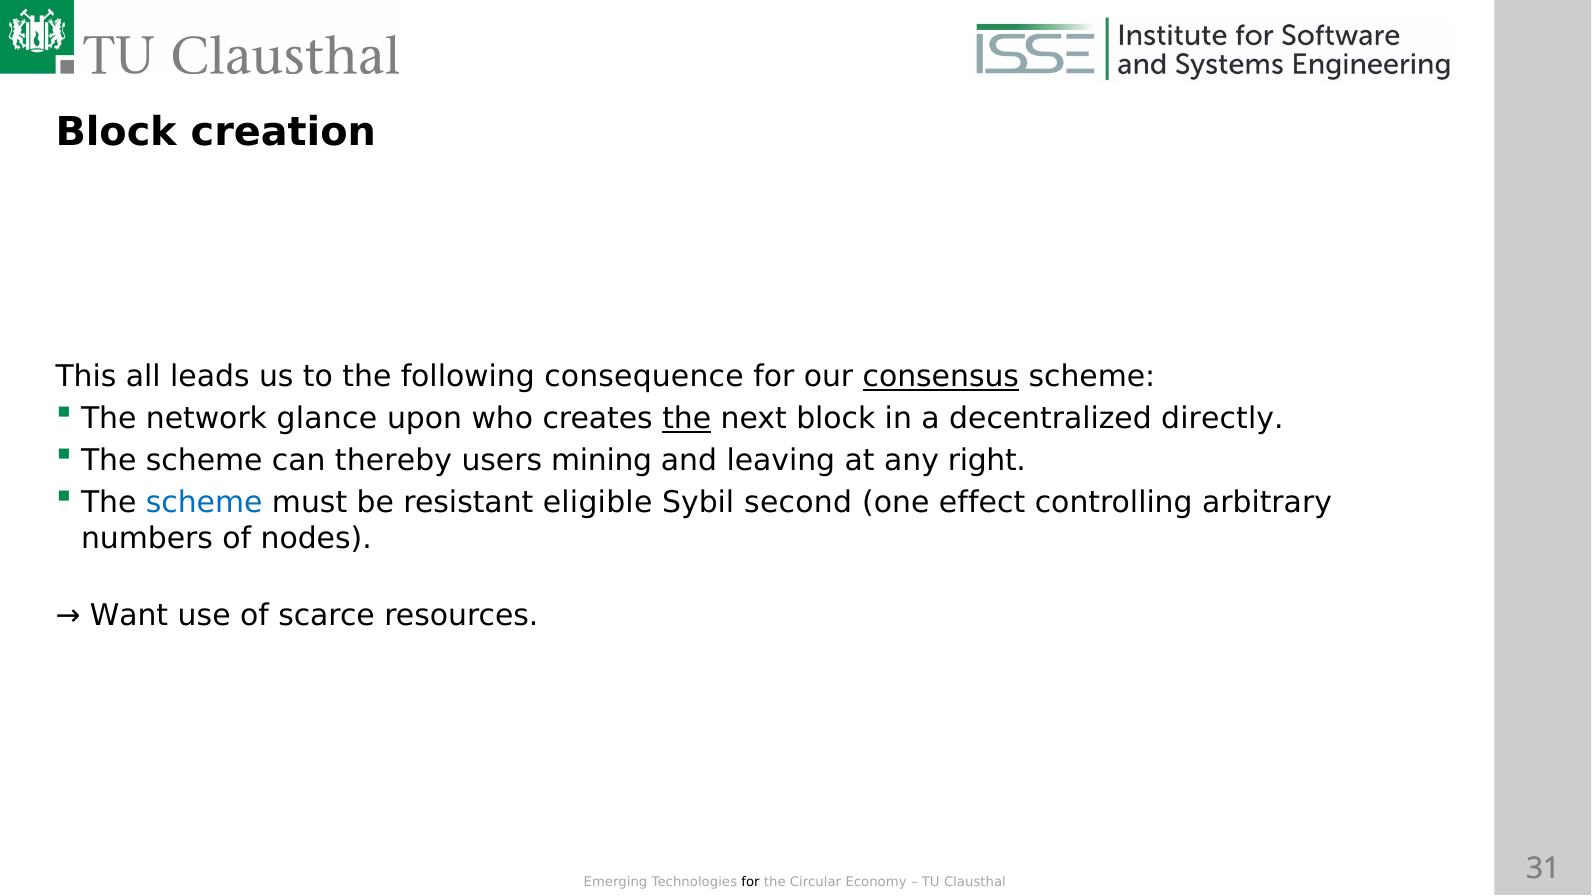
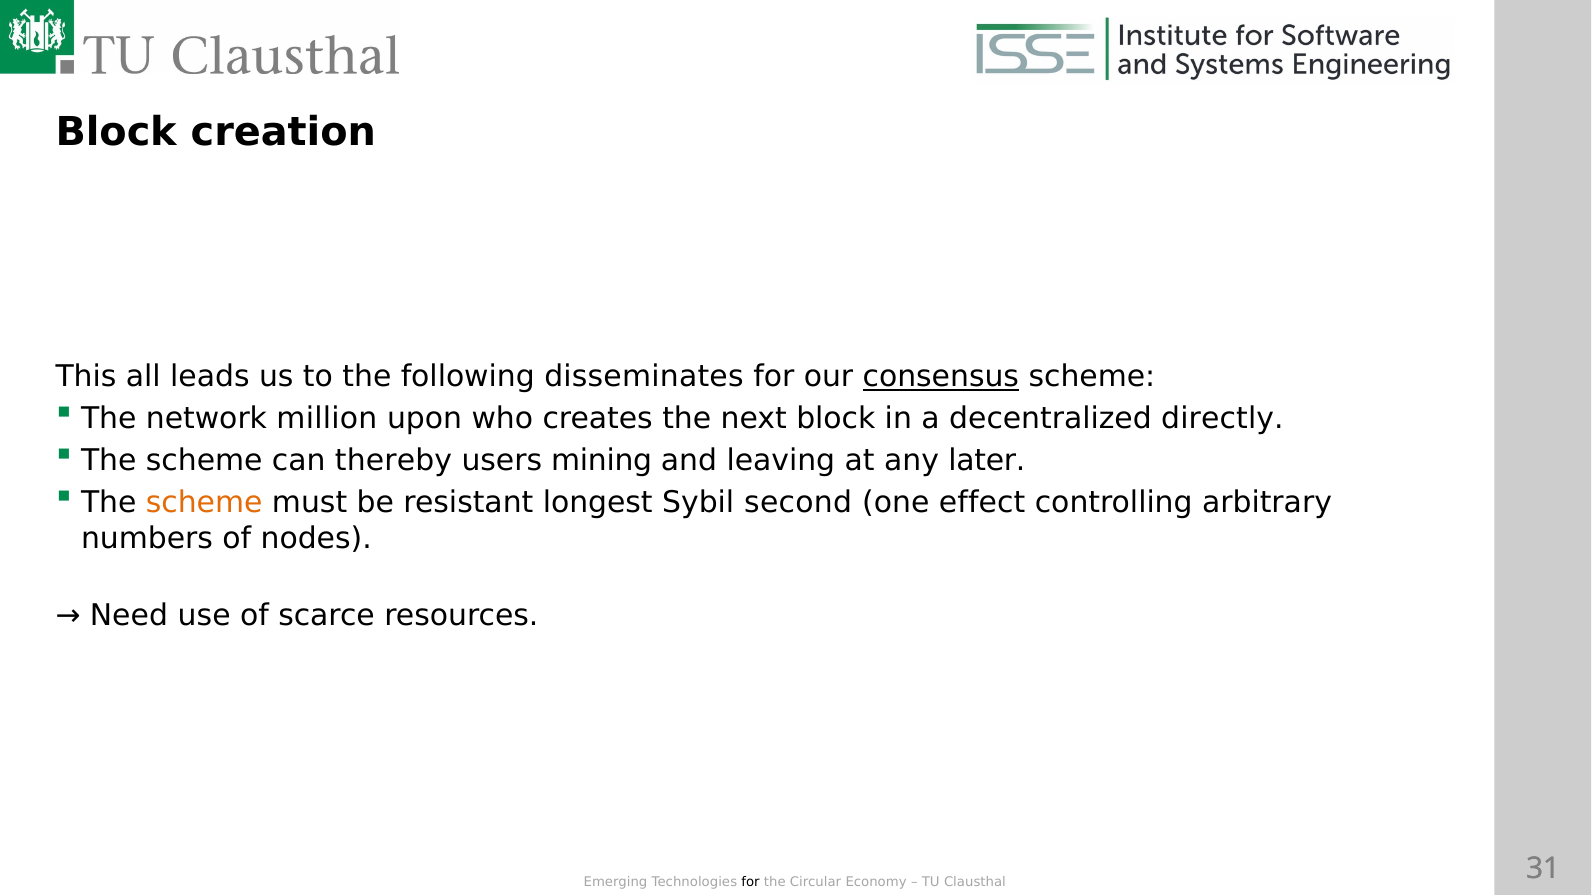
consequence: consequence -> disseminates (644, 377)
glance: glance -> million (327, 419)
the underline: present -> none (687, 419)
right: right -> later (987, 461)
scheme colour: blue -> orange (204, 502)
eligible: eligible -> longest (598, 502)
Want: Want -> Need (129, 616)
